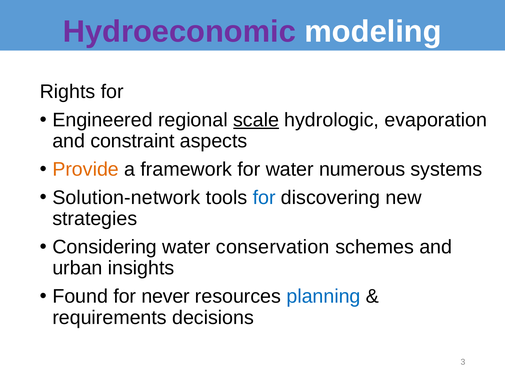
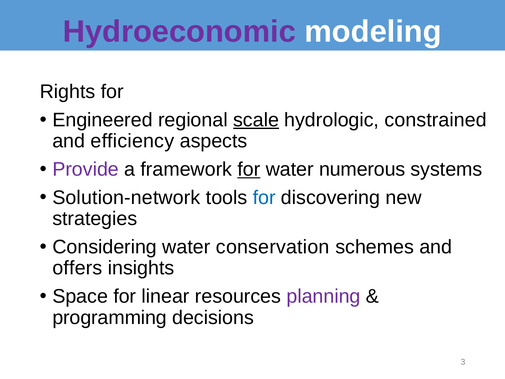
evaporation: evaporation -> constrained (436, 120)
constraint: constraint -> efficiency (132, 141)
Provide colour: orange -> purple (86, 169)
for underline: none -> present (249, 169)
urban: urban -> offers (77, 268)
Found: Found -> Space (80, 296)
never: never -> linear (166, 296)
planning colour: blue -> purple (323, 296)
requirements: requirements -> programming (110, 317)
